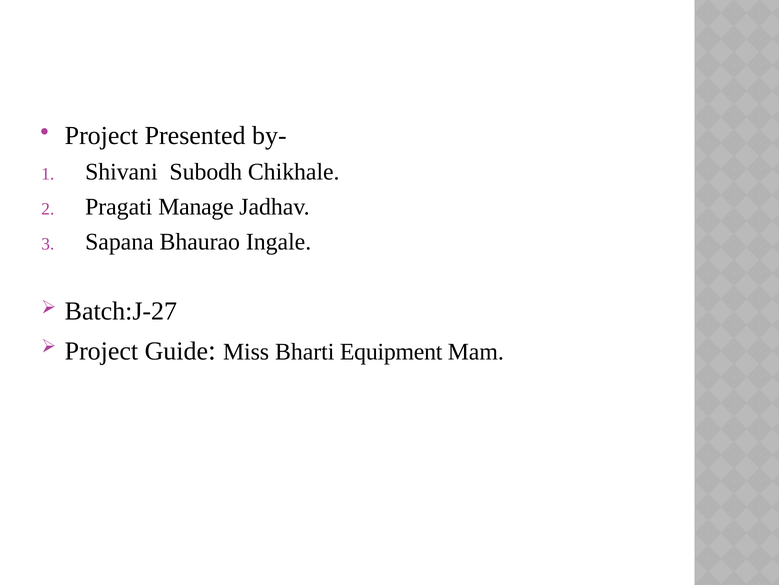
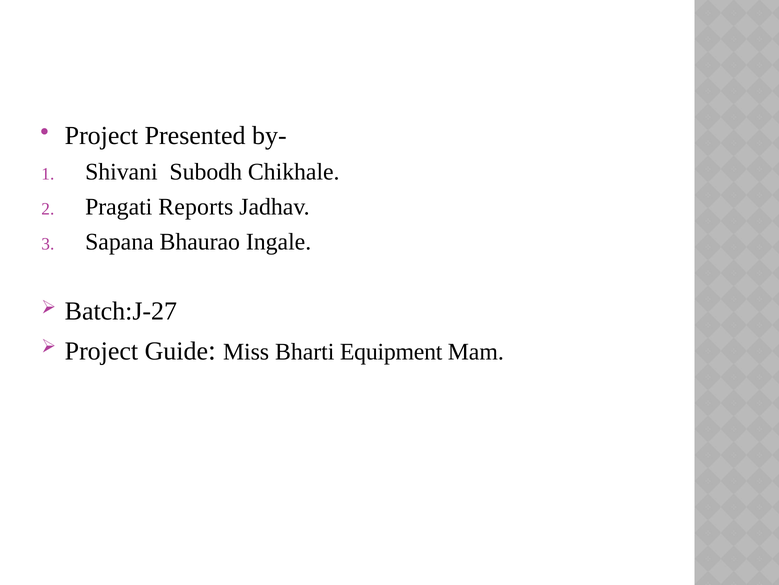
Manage: Manage -> Reports (196, 207)
